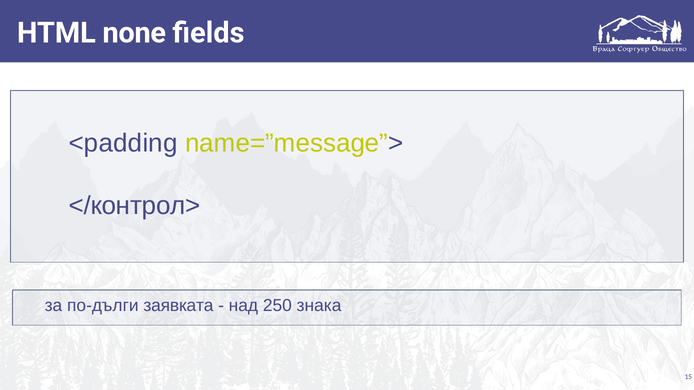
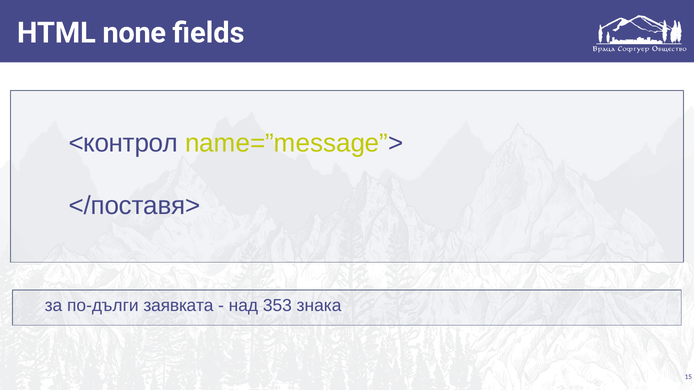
<padding: <padding -> <контрол (123, 143)
</контрол>: </контрол> -> </поставя> (134, 206)
250: 250 -> 353 (277, 306)
